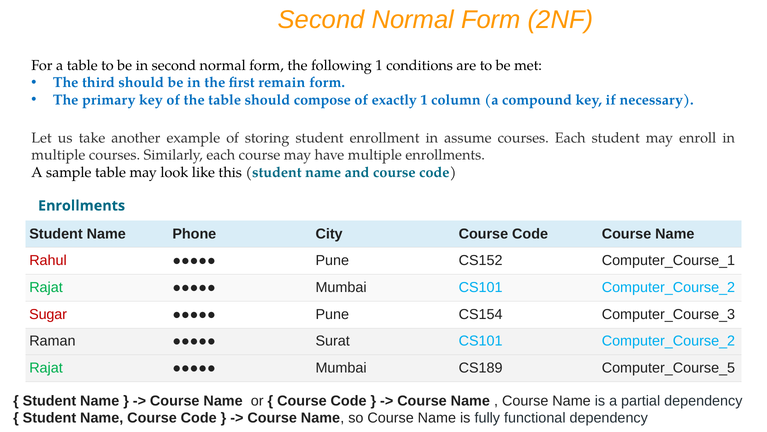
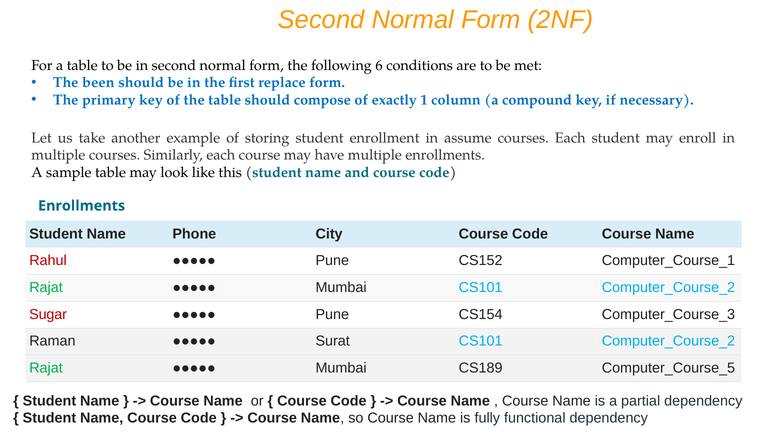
following 1: 1 -> 6 (379, 65)
third: third -> been (98, 82)
remain: remain -> replace (282, 82)
